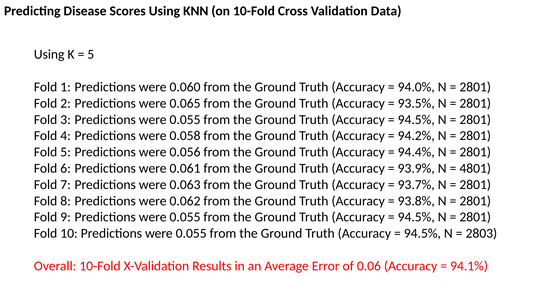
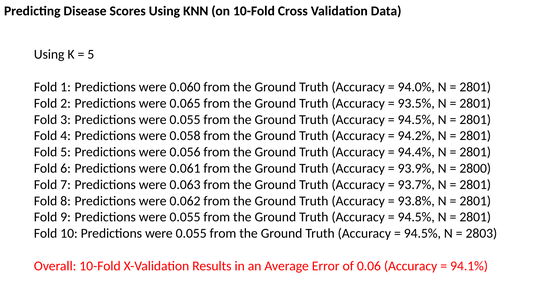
4801: 4801 -> 2800 (475, 168)
